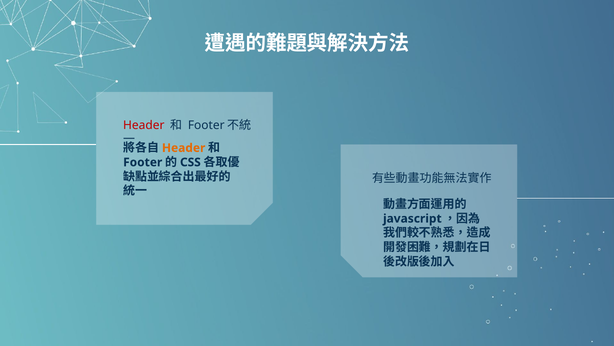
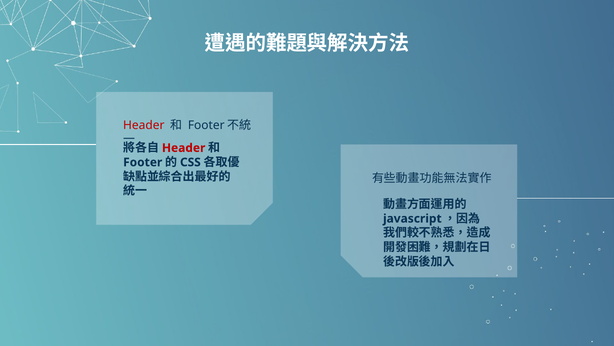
Header colour: orange -> red (184, 148)
